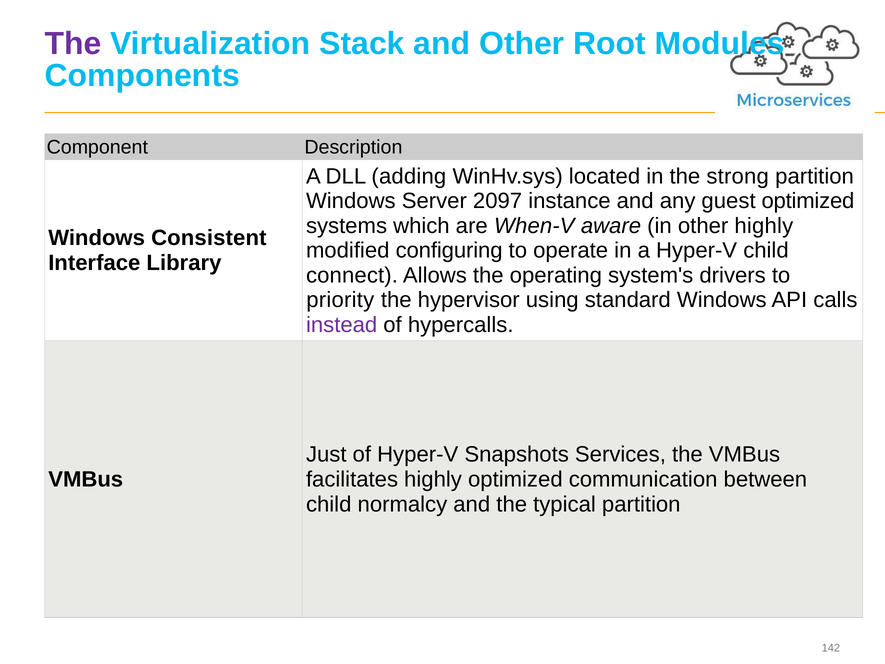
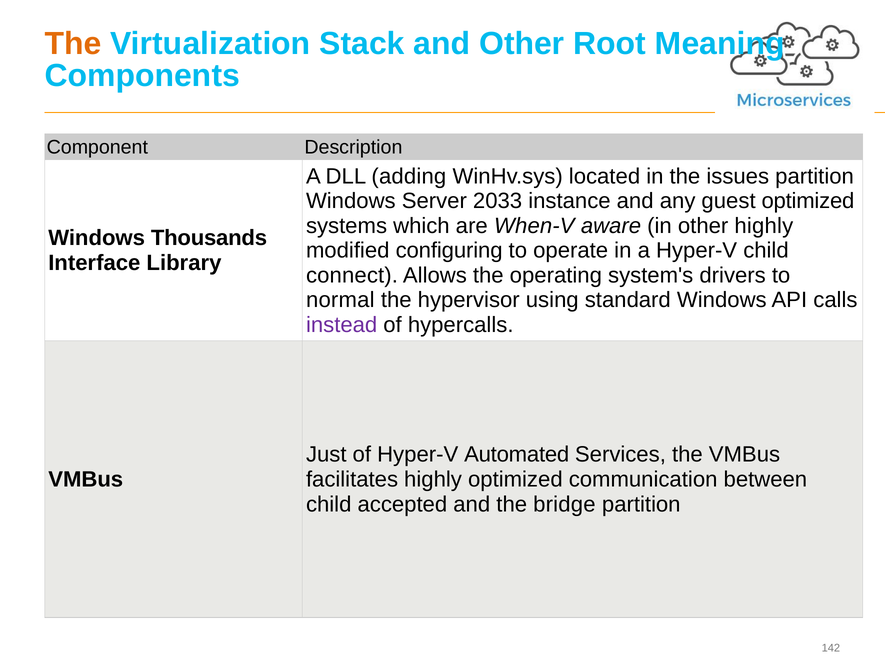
The colour: purple -> orange (73, 44)
Modules: Modules -> Meaning (720, 44)
strong: strong -> issues (738, 176)
2097: 2097 -> 2033 (498, 201)
Consistent: Consistent -> Thousands (209, 238)
priority: priority -> normal (340, 300)
Snapshots: Snapshots -> Automated (517, 454)
normalcy: normalcy -> accepted (402, 504)
typical: typical -> bridge (564, 504)
